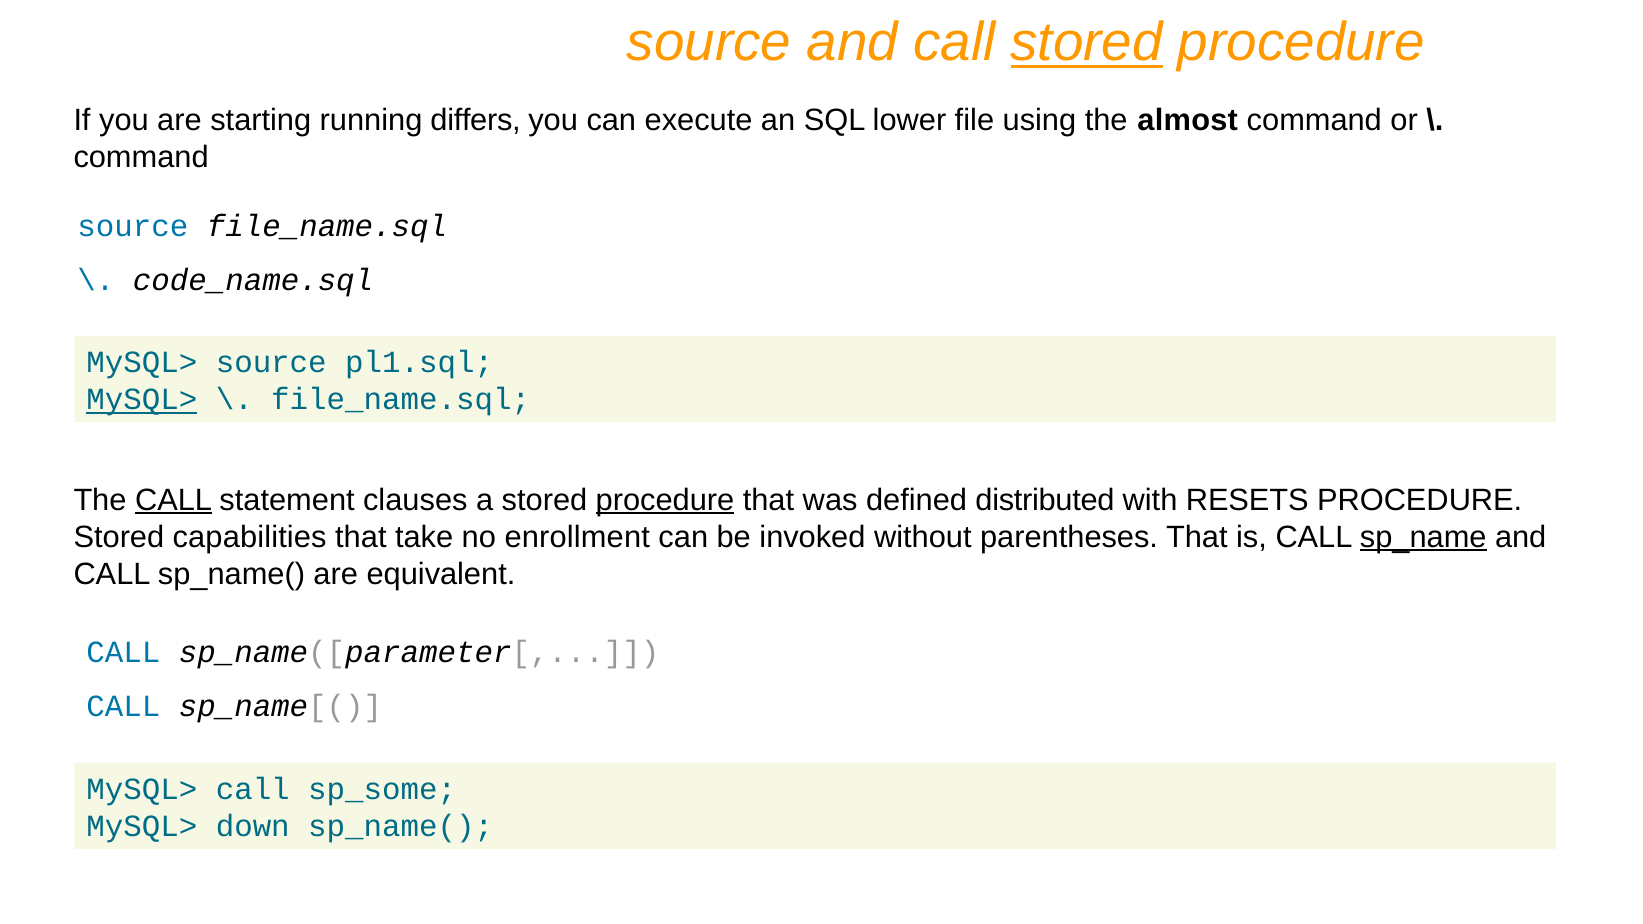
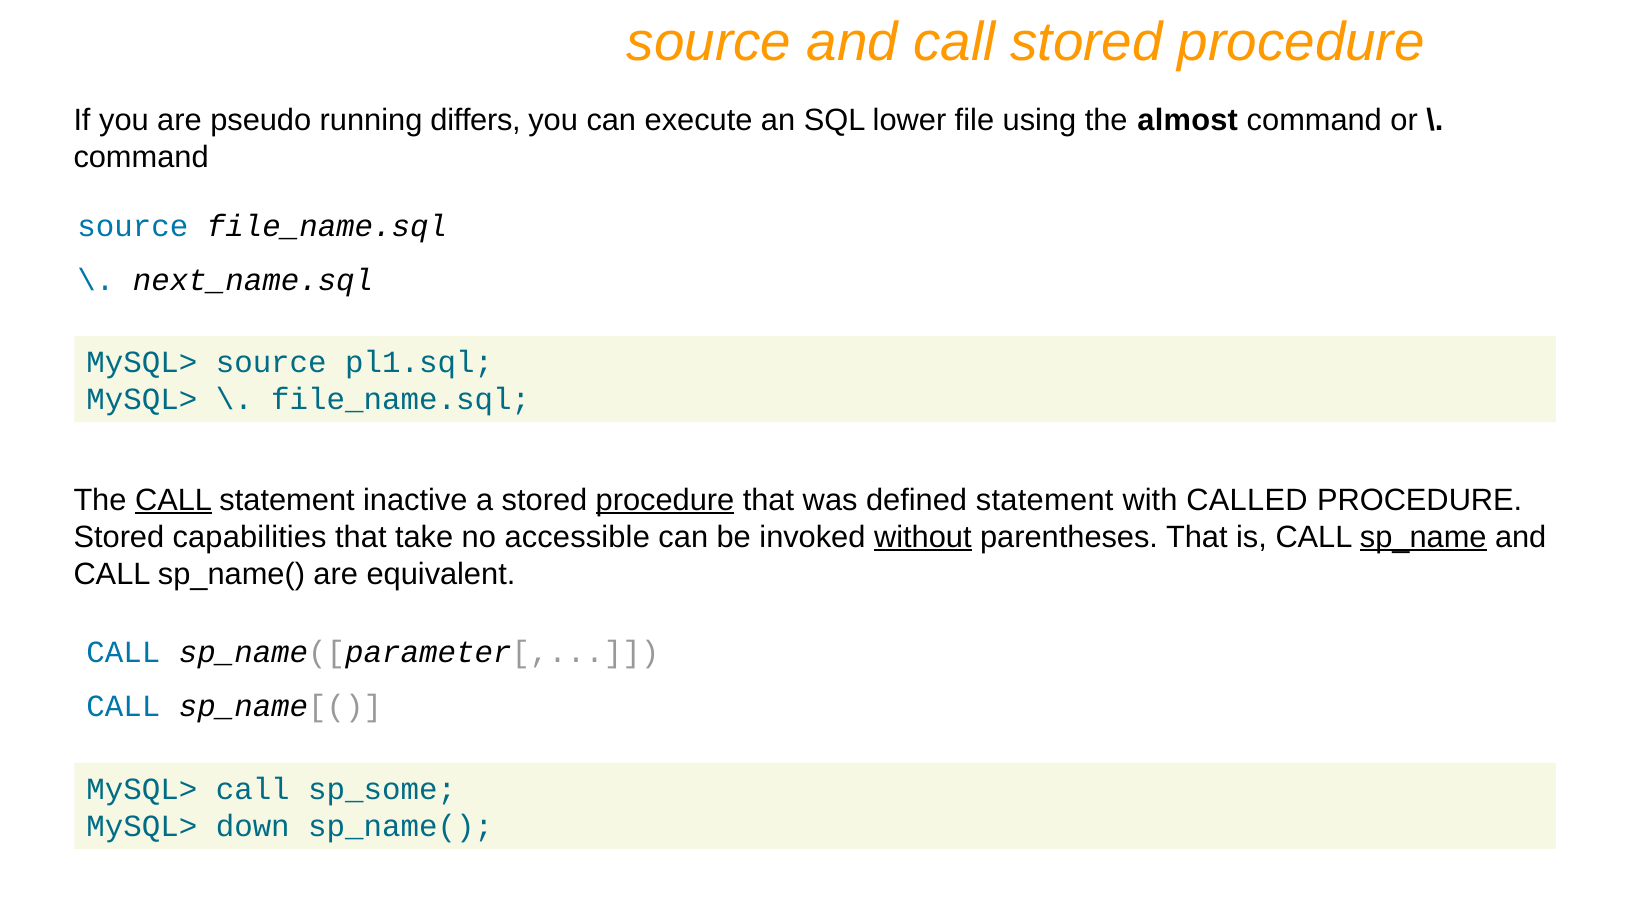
stored underline: present -> none (1087, 43)
starting: starting -> pseudo (261, 120)
code_name.sql: code_name.sql -> next_name.sql (253, 280)
MySQL> underline: present -> none (142, 400)
clauses: clauses -> inactive (415, 500)
defined distributed: distributed -> statement (1045, 500)
RESETS: RESETS -> CALLED (1247, 500)
enrollment: enrollment -> accessible (577, 537)
without underline: none -> present (923, 537)
